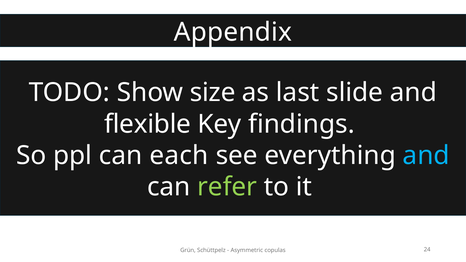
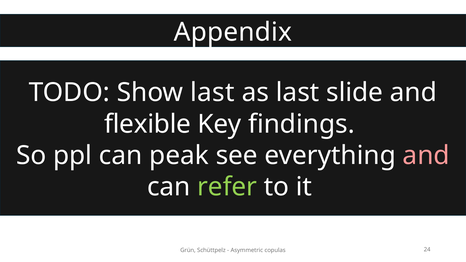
Show size: size -> last (212, 93)
each: each -> peak (179, 156)
and colour: light blue -> pink (426, 156)
